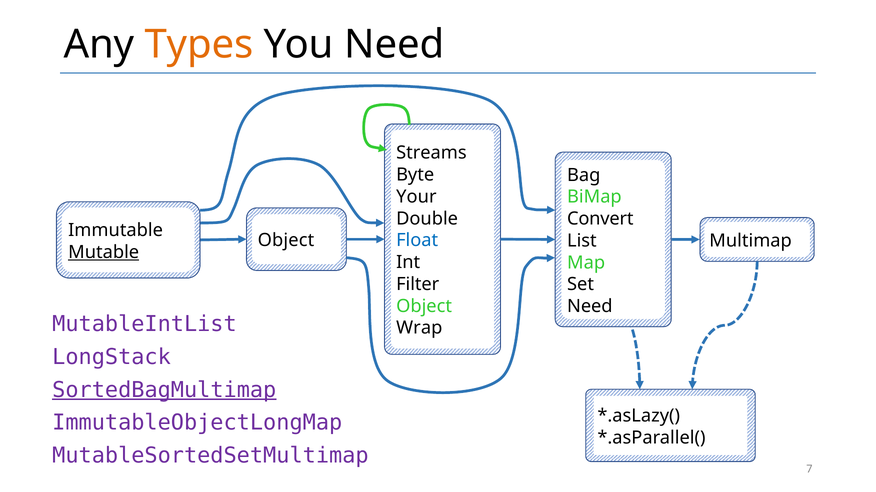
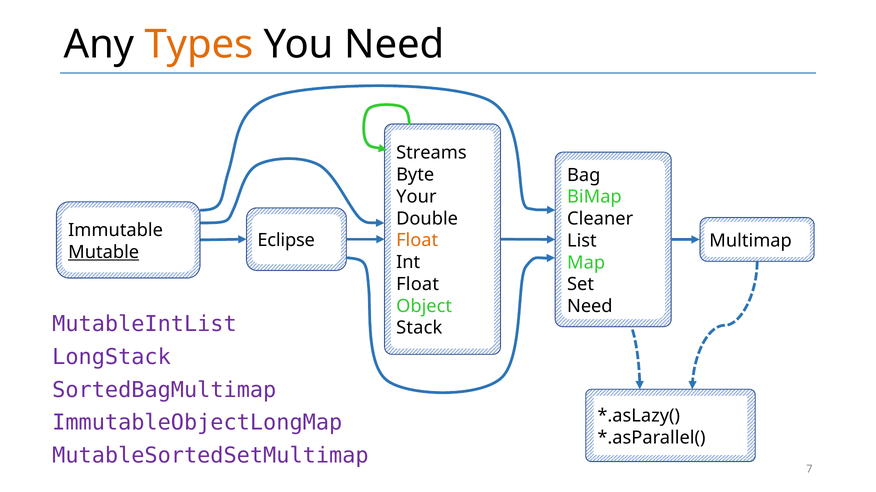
Convert: Convert -> Cleaner (600, 219)
Object: Object -> Eclipse (286, 241)
Float colour: blue -> orange (417, 241)
Filter: Filter -> Float (418, 285)
Wrap: Wrap -> Stack (419, 328)
SortedBagMultimap underline: present -> none (164, 390)
